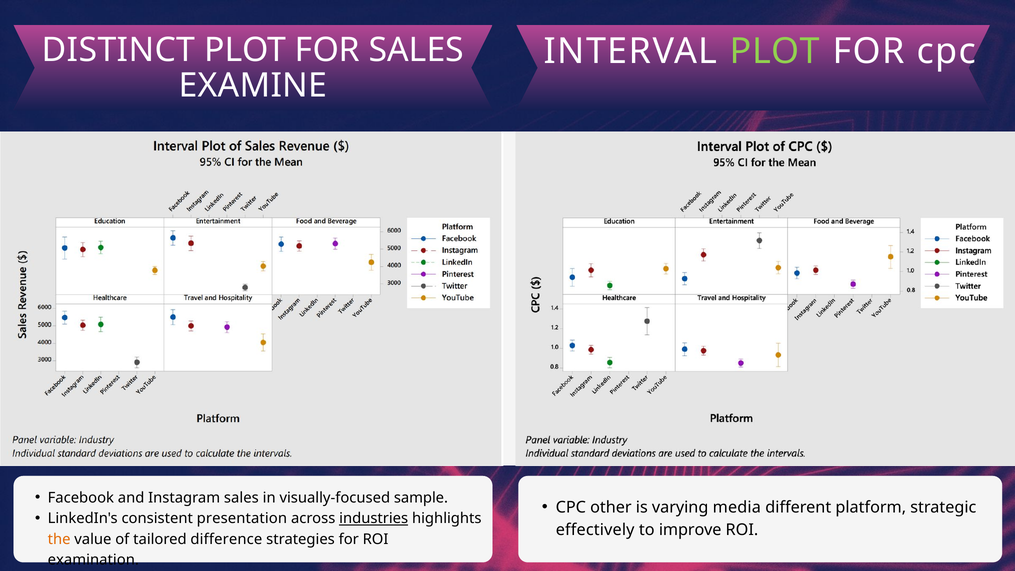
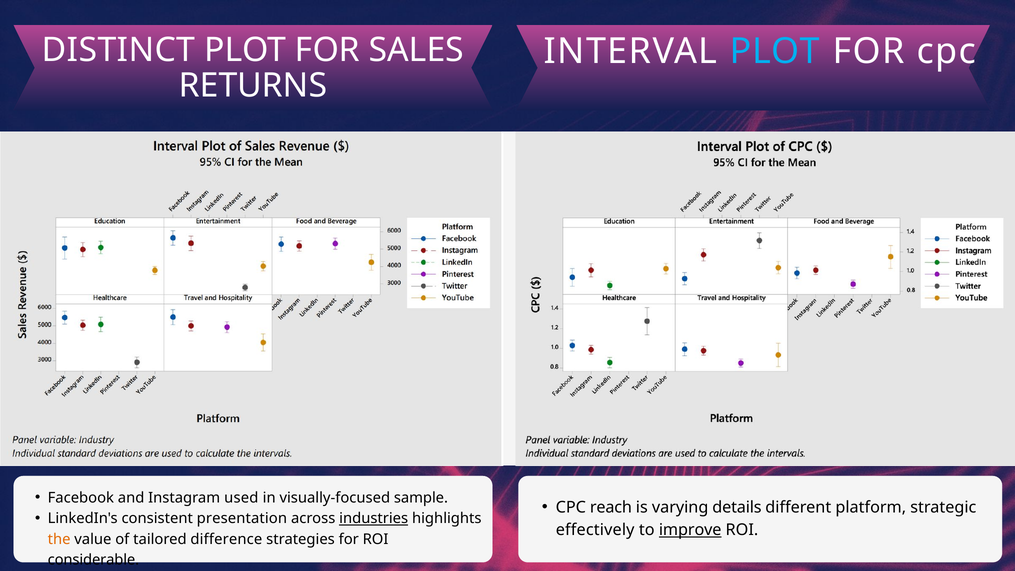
PLOT colour: light green -> light blue (775, 51)
EXAMINE: EXAMINE -> RETURNS (253, 86)
Instagram sales: sales -> used (241, 498)
other: other -> reach (611, 507)
media: media -> details (737, 507)
improve underline: none -> present (690, 530)
examination: examination -> considerable (93, 560)
